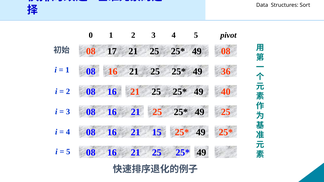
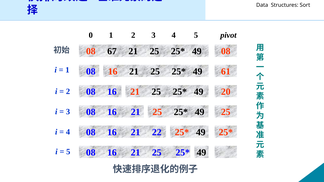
17: 17 -> 67 (112, 51)
36: 36 -> 61 (226, 72)
40: 40 -> 20 (226, 92)
15: 15 -> 22 (157, 132)
